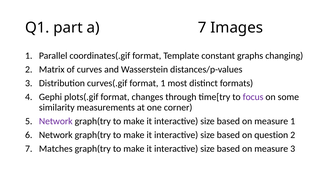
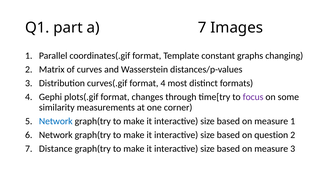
format 1: 1 -> 4 (163, 83)
Network colour: purple -> blue (56, 121)
Matches: Matches -> Distance (56, 149)
